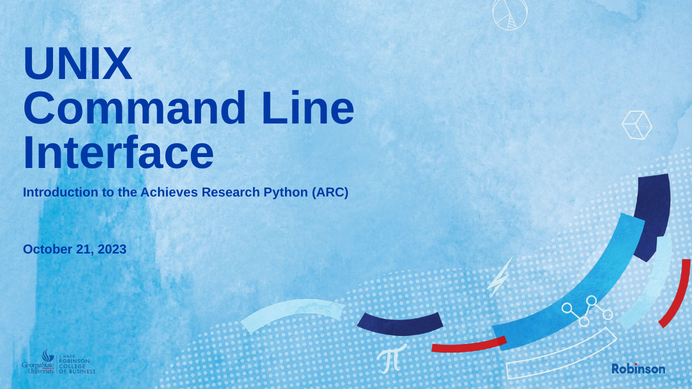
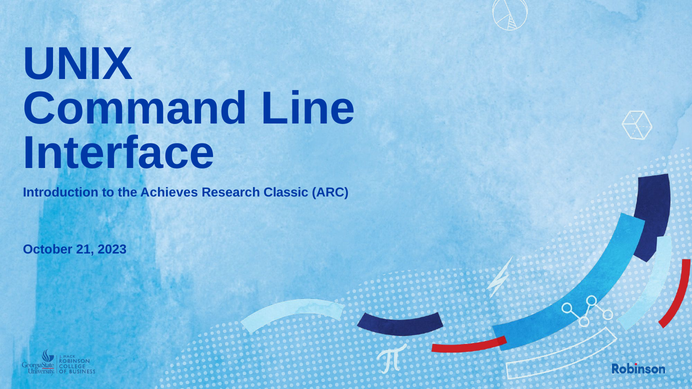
Python: Python -> Classic (286, 193)
